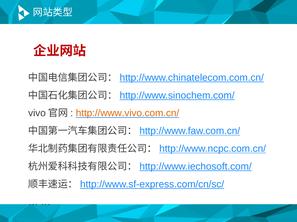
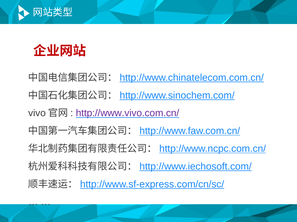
http://www.vivo.com.cn/ colour: orange -> purple (127, 114)
